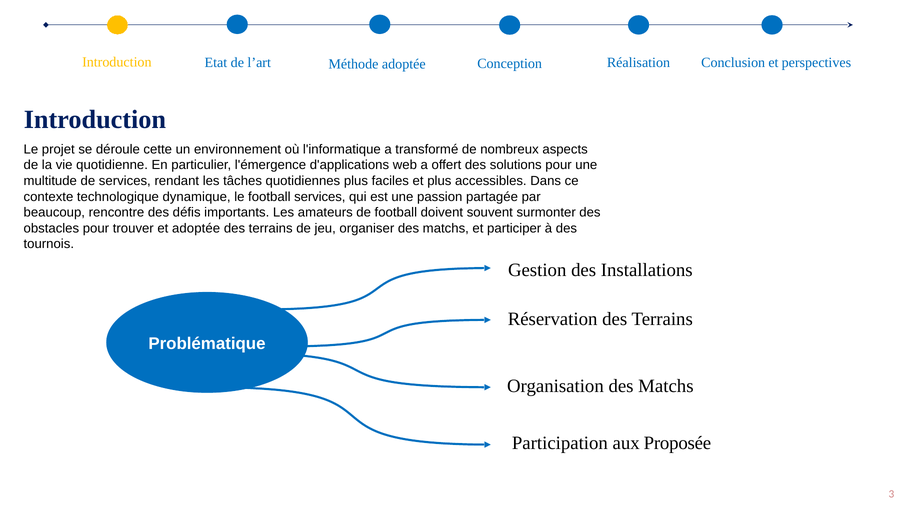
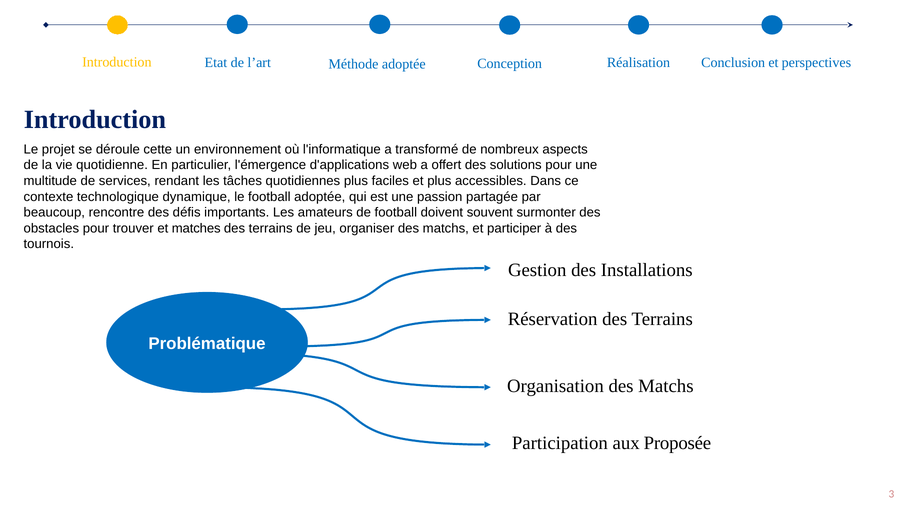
football services: services -> adoptée (320, 197)
et adoptée: adoptée -> matches (196, 228)
